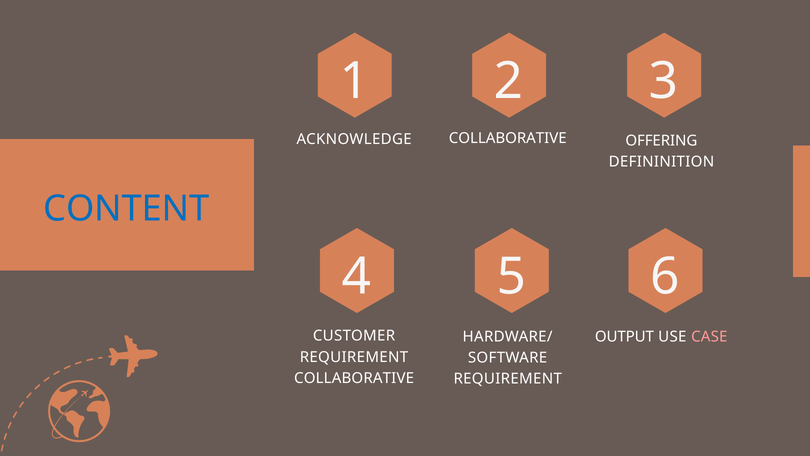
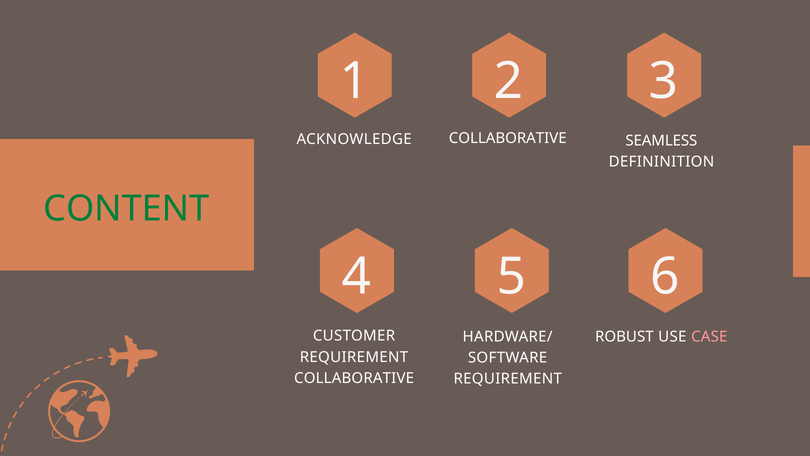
OFFERING: OFFERING -> SEAMLESS (661, 140)
CONTENT colour: blue -> green (126, 209)
OUTPUT: OUTPUT -> ROBUST (624, 336)
